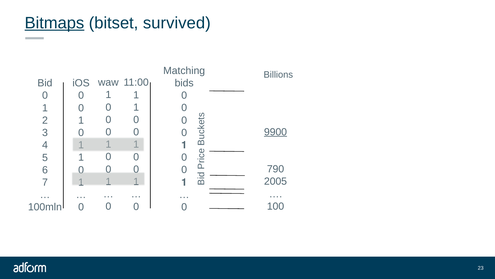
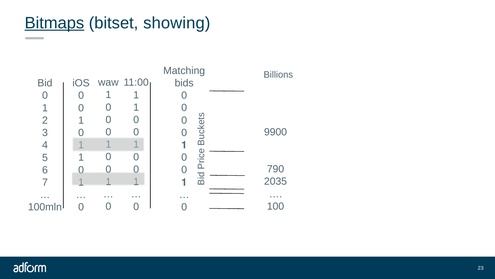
survived: survived -> showing (177, 23)
9900 underline: present -> none (276, 132)
2005: 2005 -> 2035 (276, 181)
